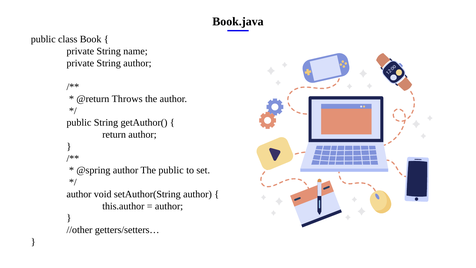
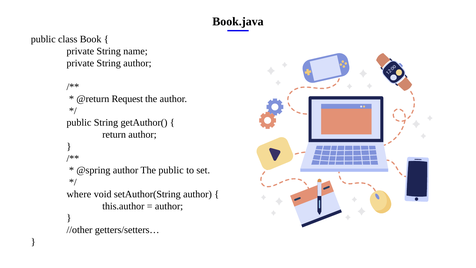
Throws: Throws -> Request (127, 99)
author: author -> where (79, 194)
